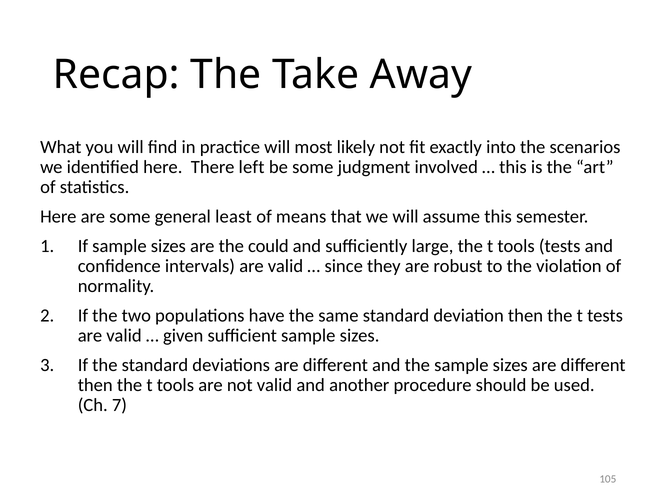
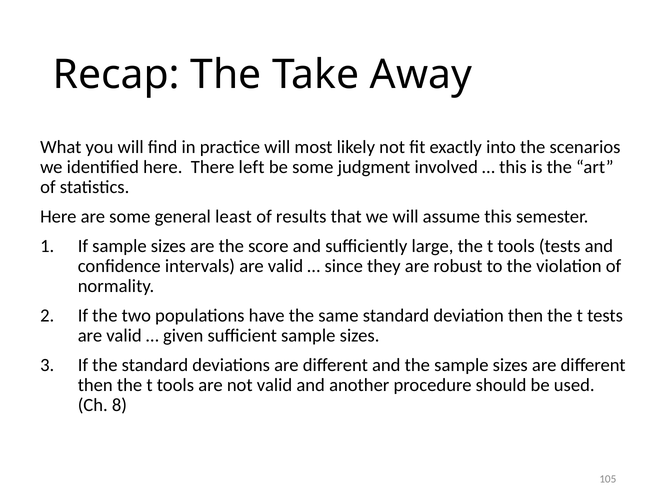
means: means -> results (301, 217)
could: could -> score (268, 246)
7: 7 -> 8 (120, 405)
